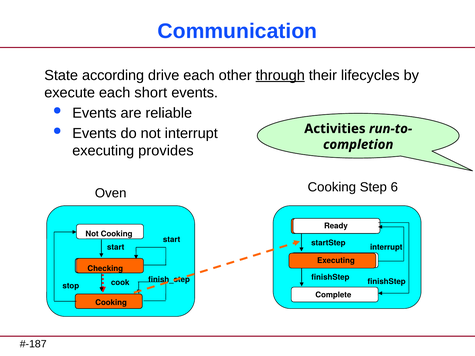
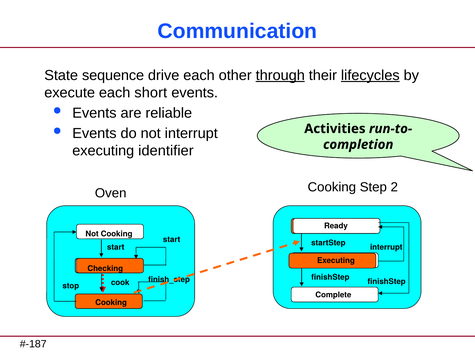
according: according -> sequence (113, 75)
lifecycles underline: none -> present (370, 75)
provides: provides -> identifier (166, 151)
6: 6 -> 2 (394, 187)
